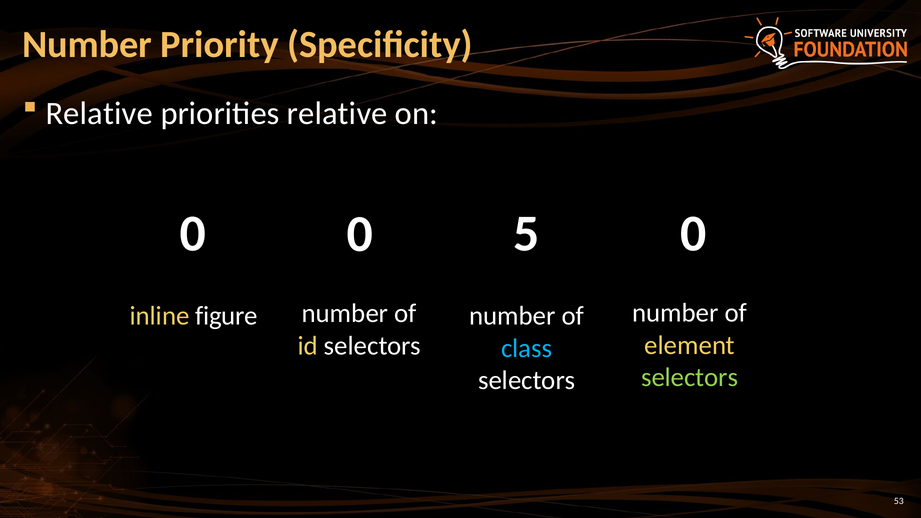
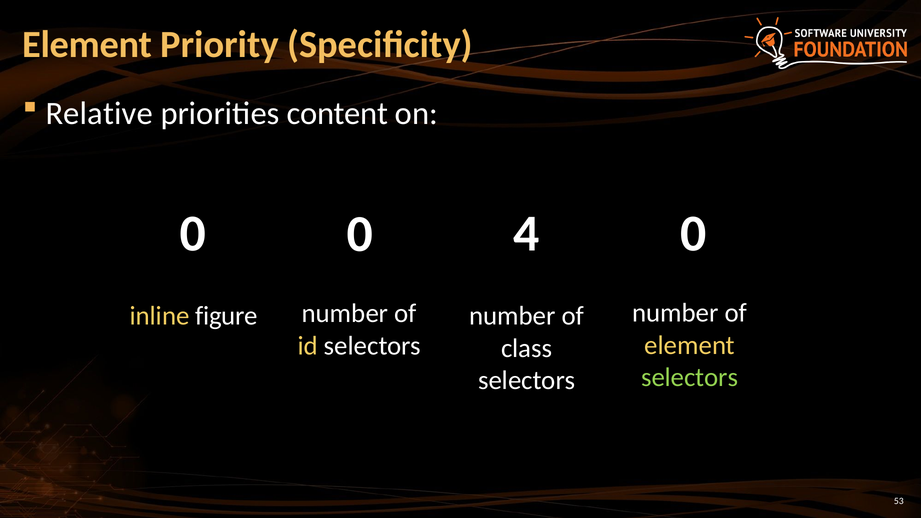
Number: Number -> Element (87, 45)
priorities relative: relative -> content (337, 113)
5: 5 -> 4 (527, 234)
class colour: light blue -> white (527, 348)
